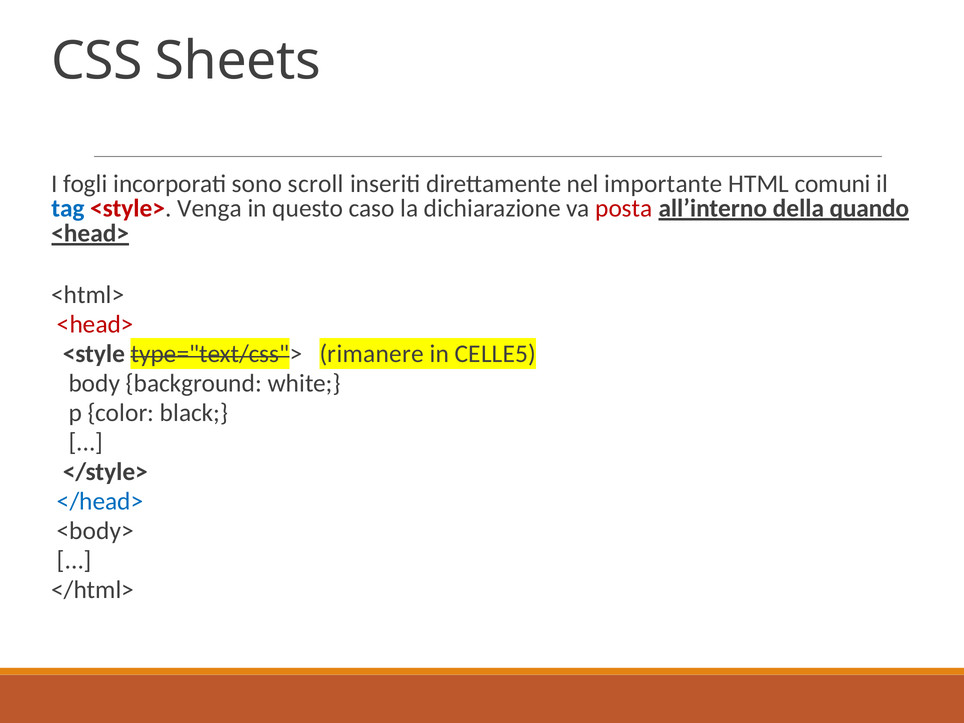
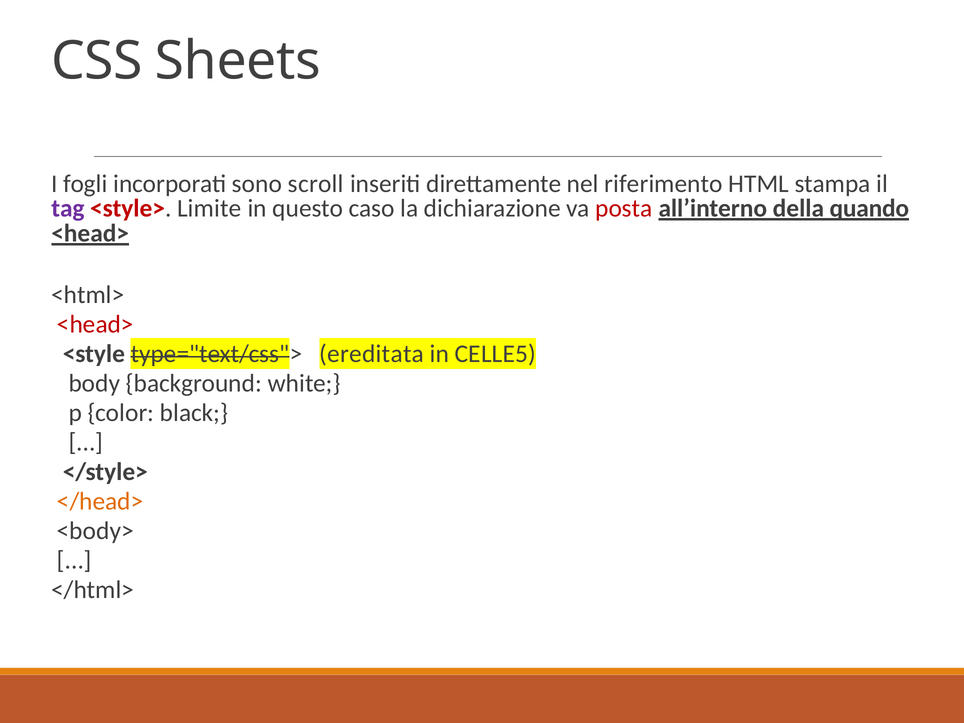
importante: importante -> riferimento (664, 184)
comuni: comuni -> stampa (833, 184)
tag colour: blue -> purple (68, 208)
Venga: Venga -> Limite (209, 208)
rimanere: rimanere -> ereditata (372, 354)
</head> colour: blue -> orange (100, 501)
